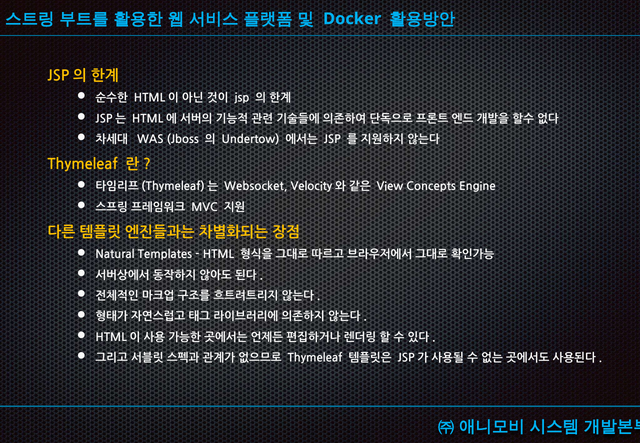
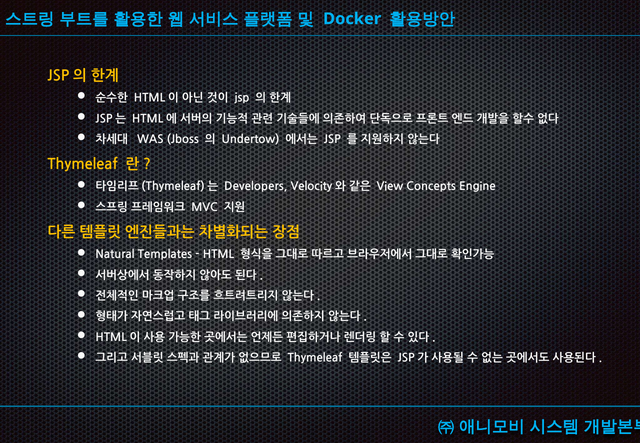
Websocket: Websocket -> Developers (256, 187)
